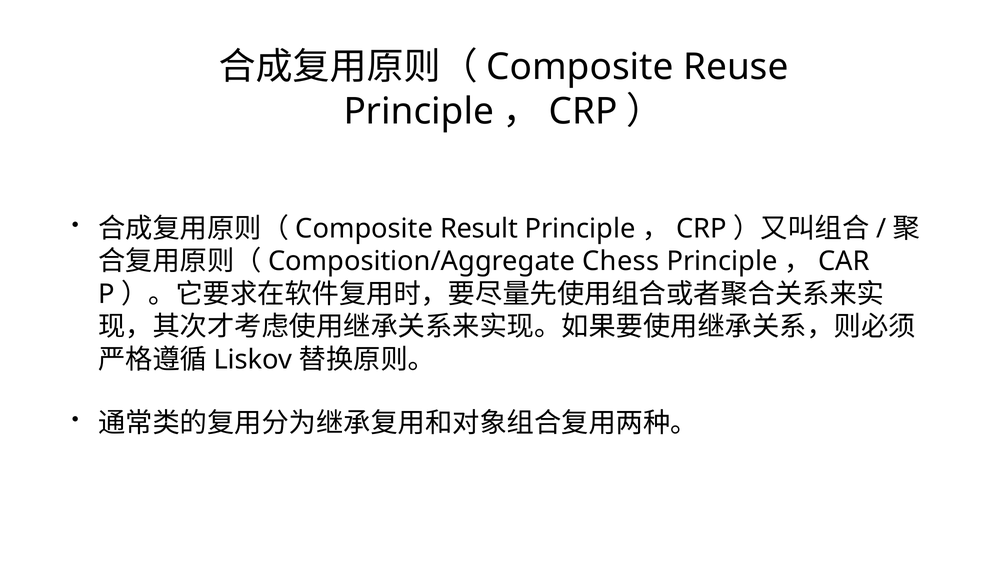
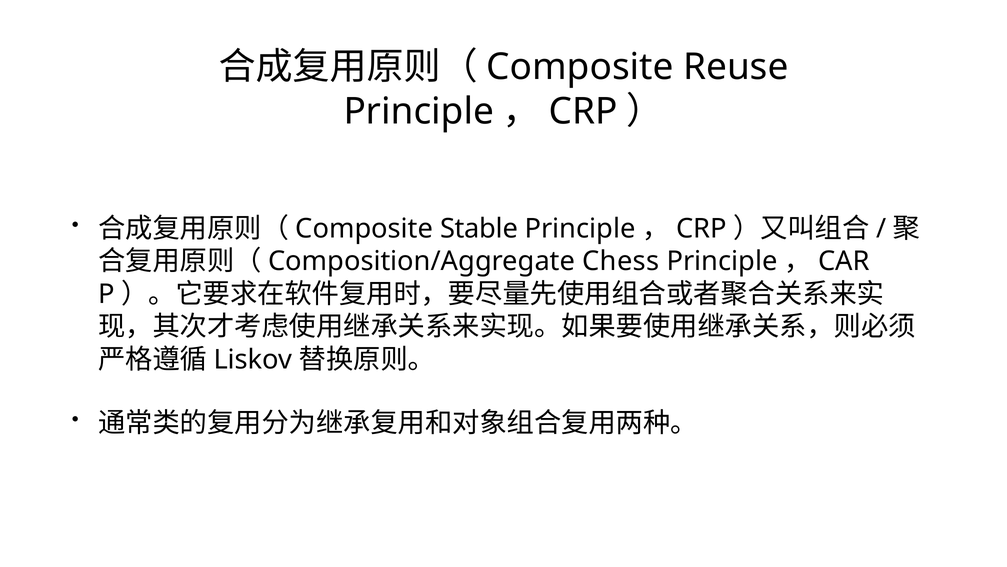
Result: Result -> Stable (479, 228)
